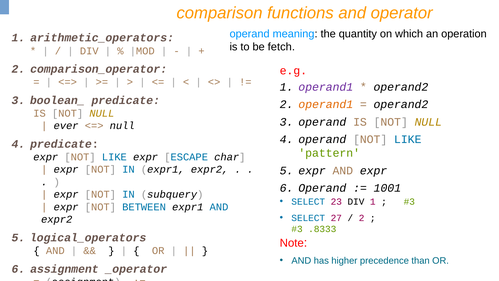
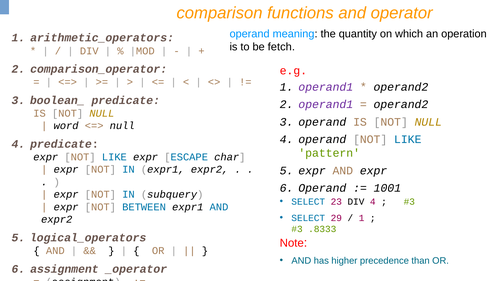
operand1 colour: orange -> purple (326, 104)
ever: ever -> word (66, 126)
DIV 1: 1 -> 4 (373, 201)
27: 27 -> 29 (336, 218)
2: 2 -> 1 (362, 218)
